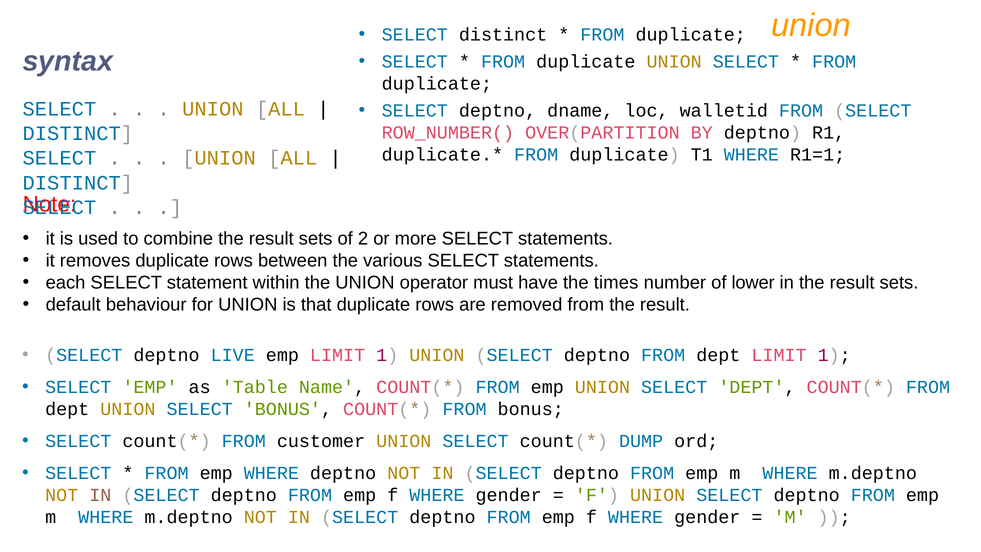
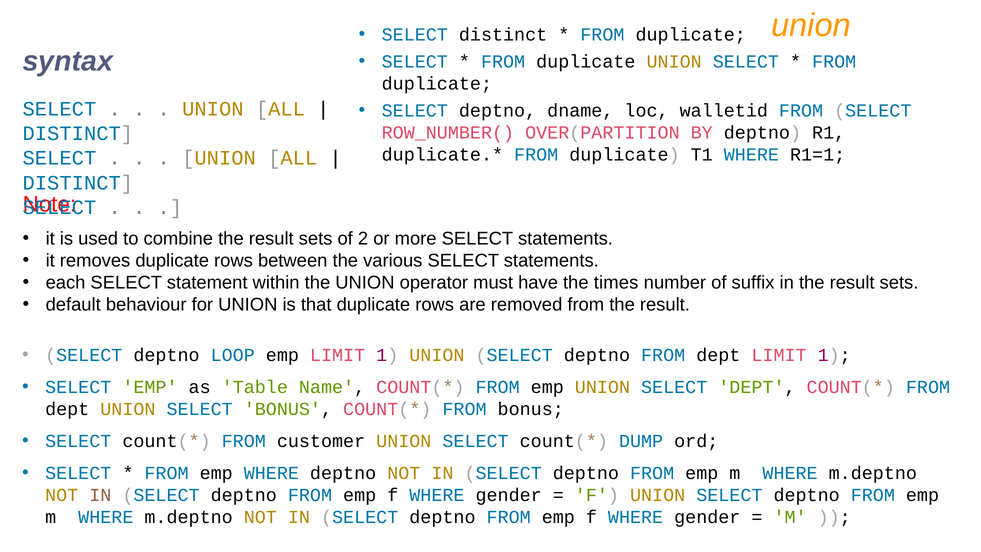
lower: lower -> suffix (753, 282)
LIVE: LIVE -> LOOP (233, 355)
